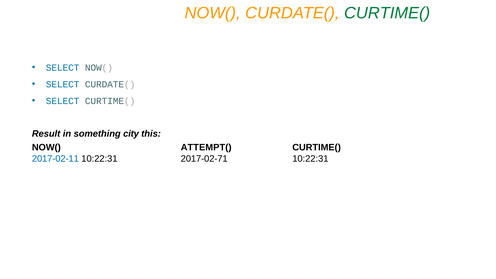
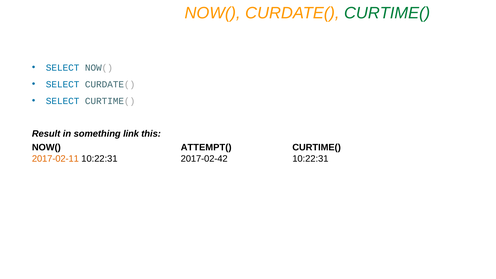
city: city -> link (131, 134)
2017-02-11 colour: blue -> orange (55, 159)
2017-02-71: 2017-02-71 -> 2017-02-42 (204, 159)
